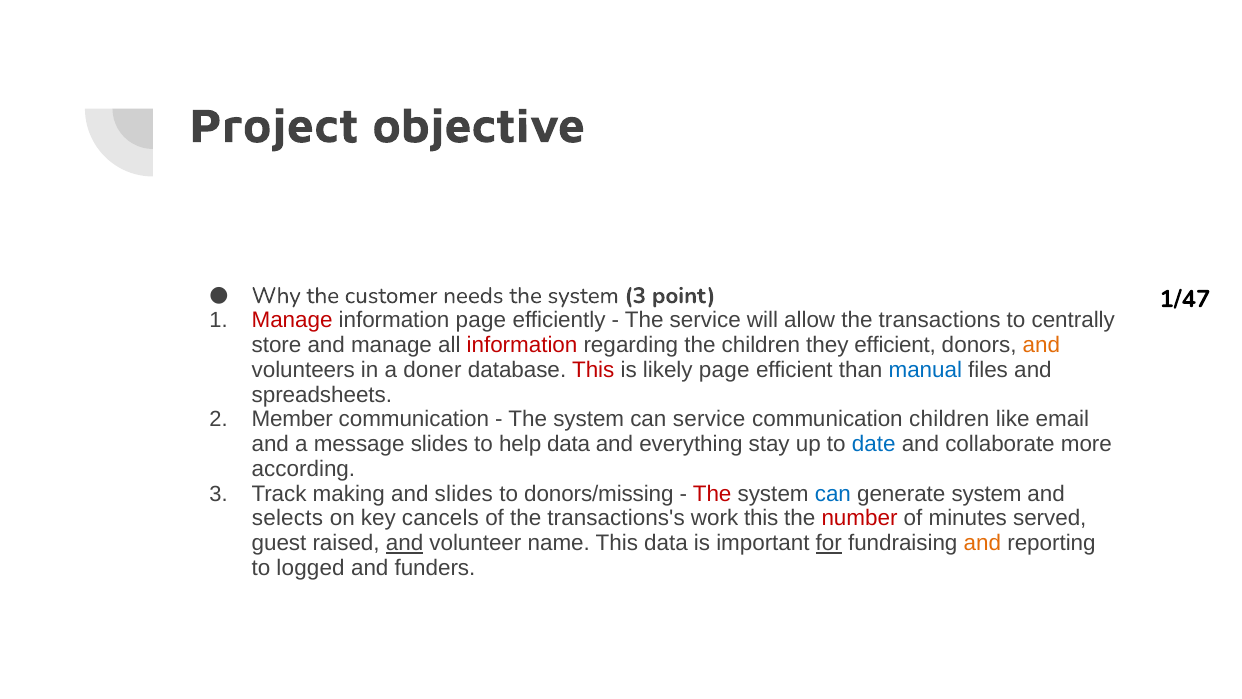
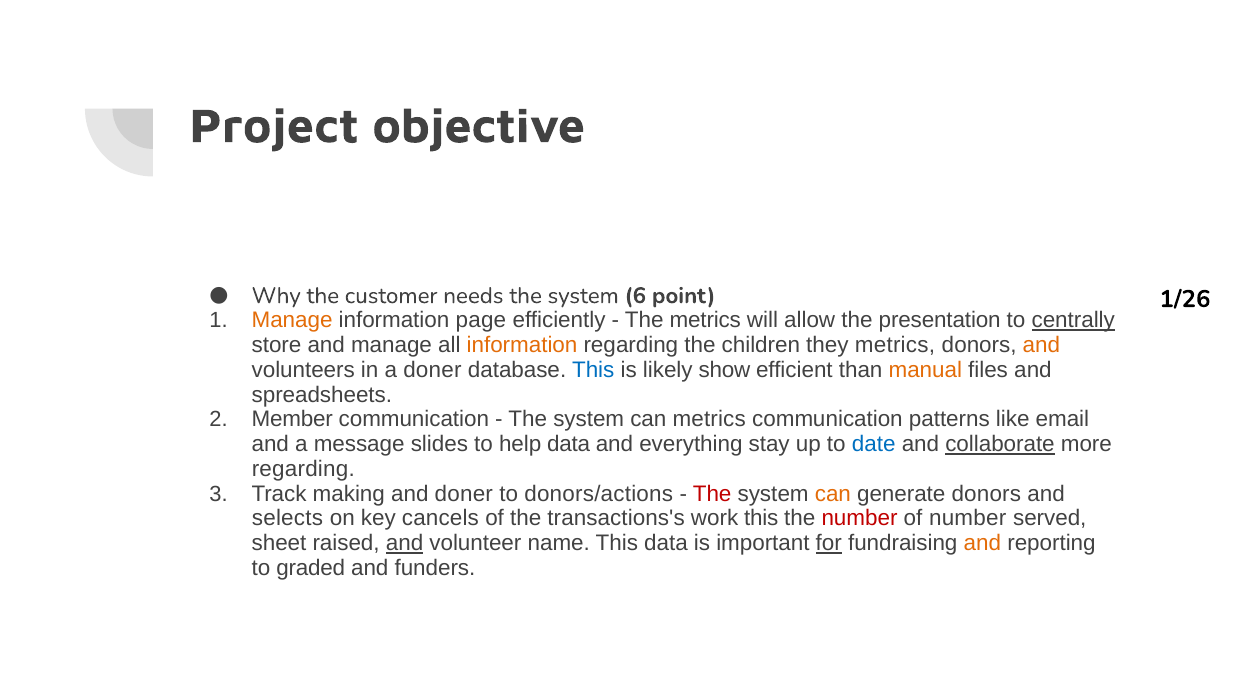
system 3: 3 -> 6 (635, 296)
1/47: 1/47 -> 1/26 (1185, 299)
Manage colour: red -> orange (292, 320)
The service: service -> metrics (705, 320)
transactions: transactions -> presentation (940, 320)
centrally underline: none -> present (1073, 320)
information colour: red -> orange (522, 345)
they efficient: efficient -> metrics (895, 345)
This colour: red -> blue (593, 370)
likely page: page -> show (724, 370)
manual colour: blue -> orange (925, 370)
can service: service -> metrics (709, 419)
communication children: children -> patterns (949, 419)
collaborate underline: none -> present (1000, 444)
according: according -> regarding (303, 469)
and slides: slides -> doner (464, 494)
donors/missing: donors/missing -> donors/actions (599, 494)
can colour: blue -> orange (833, 494)
generate system: system -> donors (986, 494)
of minutes: minutes -> number (968, 518)
guest: guest -> sheet (279, 543)
logged: logged -> graded (311, 568)
